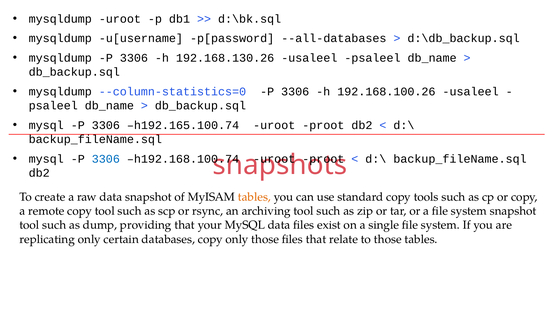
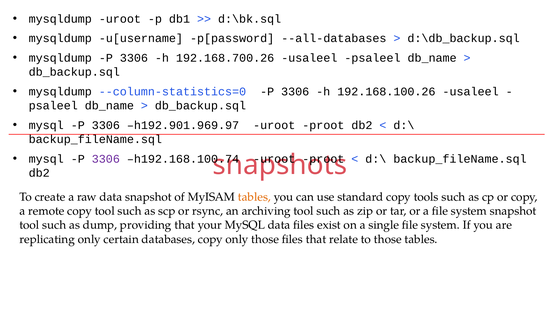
192.168.130.26: 192.168.130.26 -> 192.168.700.26 (225, 58)
h192.165.100.74: h192.165.100.74 -> h192.901.969.97 (183, 125)
3306 colour: blue -> purple (106, 159)
